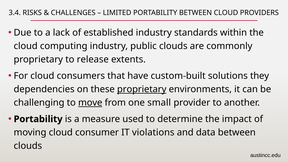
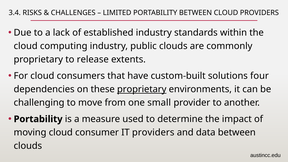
they: they -> four (259, 76)
move underline: present -> none (90, 103)
IT violations: violations -> providers (153, 132)
